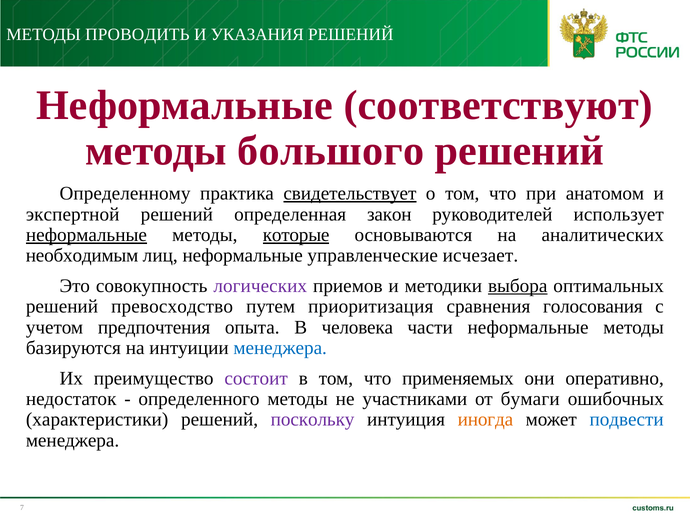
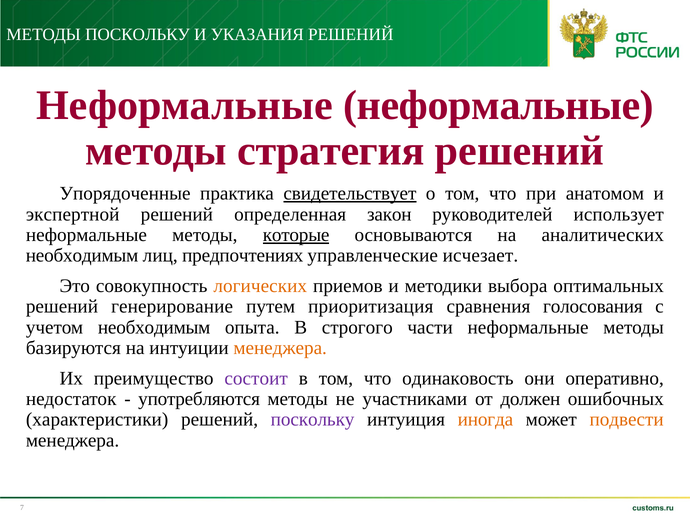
МЕТОДЫ ПРОВОДИТЬ: ПРОВОДИТЬ -> ПОСКОЛЬКУ (137, 35)
Неформальные соответствуют: соответствуют -> неформальные (498, 105)
большого: большого -> стратегия (331, 151)
Определенному: Определенному -> Упорядоченные (125, 194)
неформальные underline: present -> none (86, 235)
лиц неформальные: неформальные -> предпочтениях (243, 256)
логических colour: purple -> orange (260, 286)
выбора underline: present -> none (518, 286)
превосходство: превосходство -> генерирование (172, 307)
учетом предпочтения: предпочтения -> необходимым (154, 328)
человека: человека -> строгого (357, 328)
менеджера colour: blue -> orange (280, 348)
применяемых: применяемых -> одинаковость (458, 379)
определенного: определенного -> употребляются (199, 399)
бумаги: бумаги -> должен (530, 399)
подвести colour: blue -> orange (627, 420)
